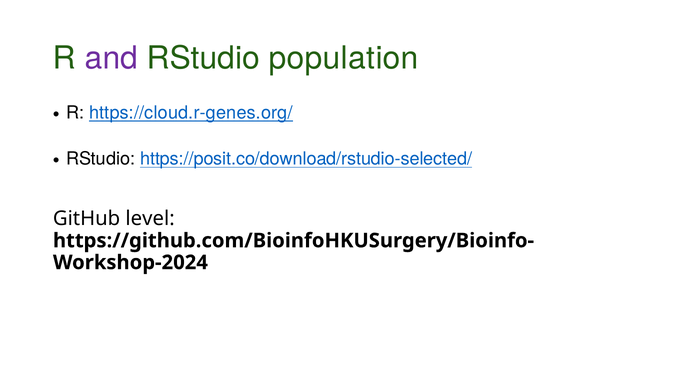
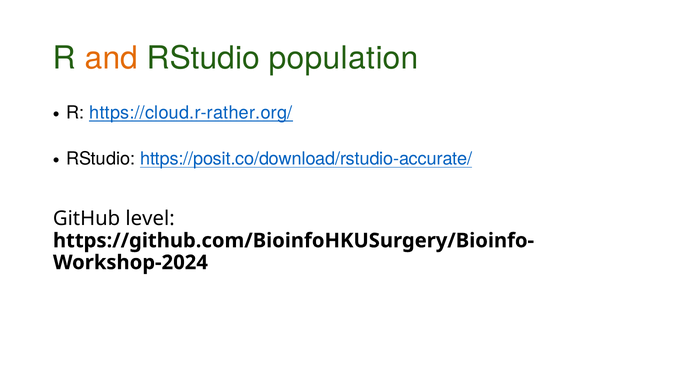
and colour: purple -> orange (111, 58)
https://cloud.r-genes.org/: https://cloud.r-genes.org/ -> https://cloud.r-rather.org/ (191, 113)
https://posit.co/download/rstudio-selected/: https://posit.co/download/rstudio-selected/ -> https://posit.co/download/rstudio-accurate/ (306, 159)
